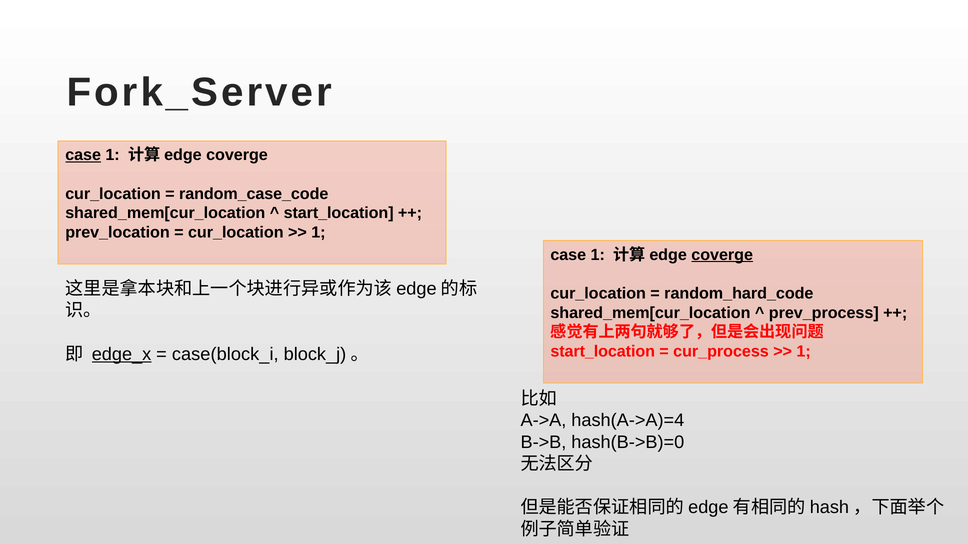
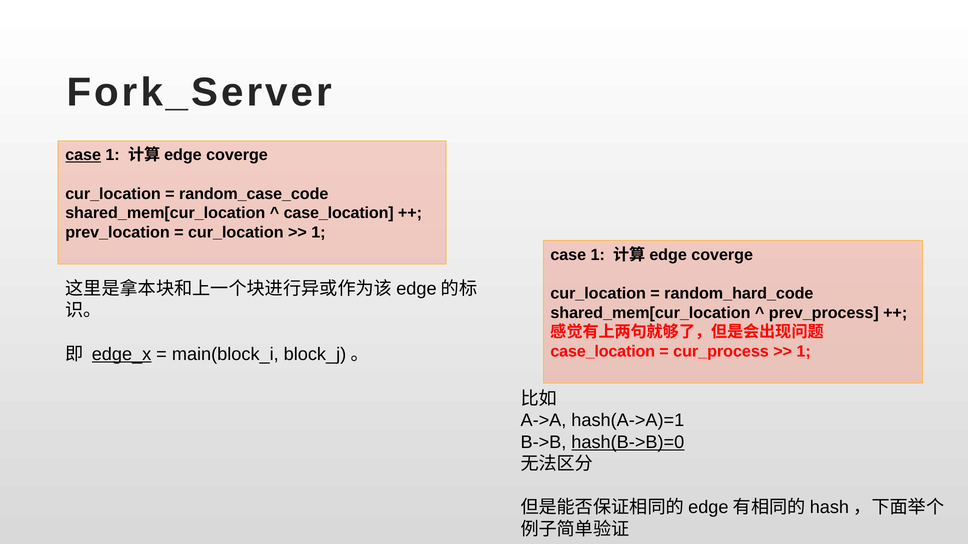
start_location: start_location -> case_location (339, 213)
coverge underline: present -> none (722, 255)
start_location: start_location -> case_location (603, 352)
case(block_i: case(block_i -> main(block_i (225, 354)
hash(A->A)=4: hash(A->A)=4 -> hash(A->A)=1 (628, 421)
hash(B->B)=0 underline: none -> present (628, 442)
